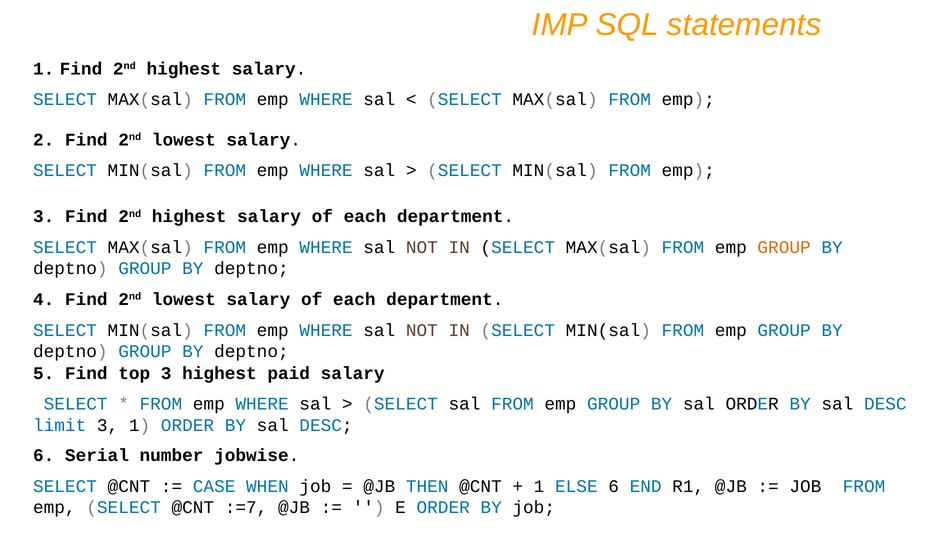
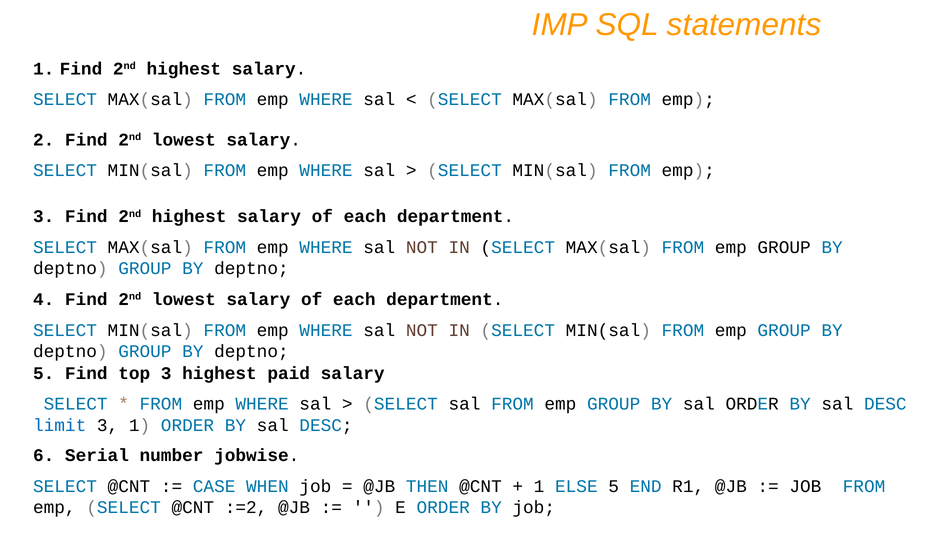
GROUP colour: orange -> black (784, 247)
ELSE 6: 6 -> 5 (614, 486)
:=7: :=7 -> :=2 (246, 507)
